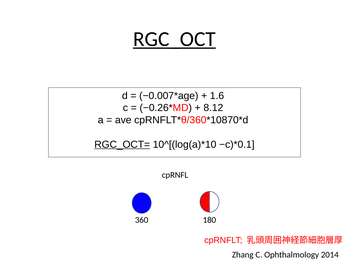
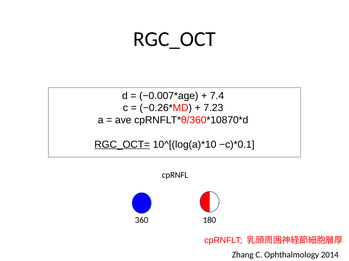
RGC_OCT underline: present -> none (174, 39)
1.6: 1.6 -> 7.4 (217, 96)
8.12: 8.12 -> 7.23 (213, 108)
